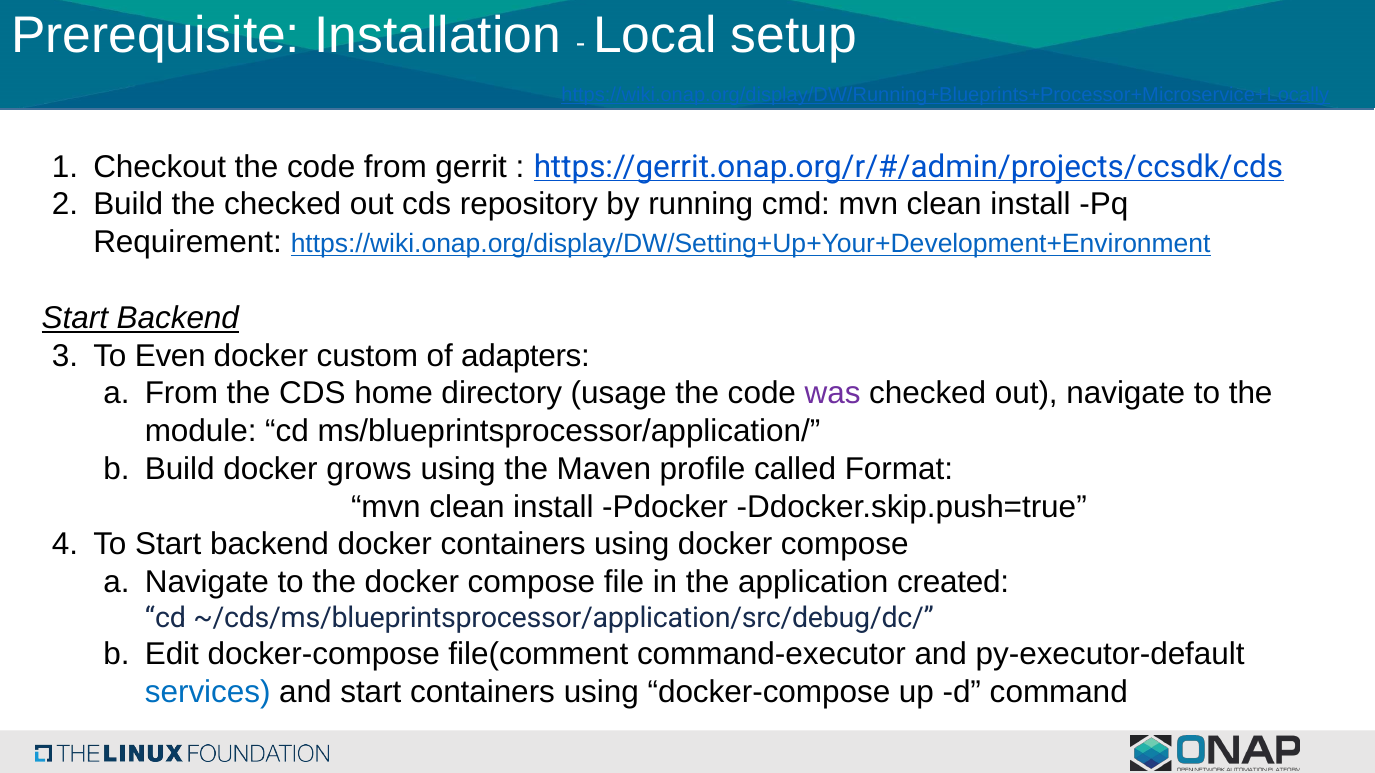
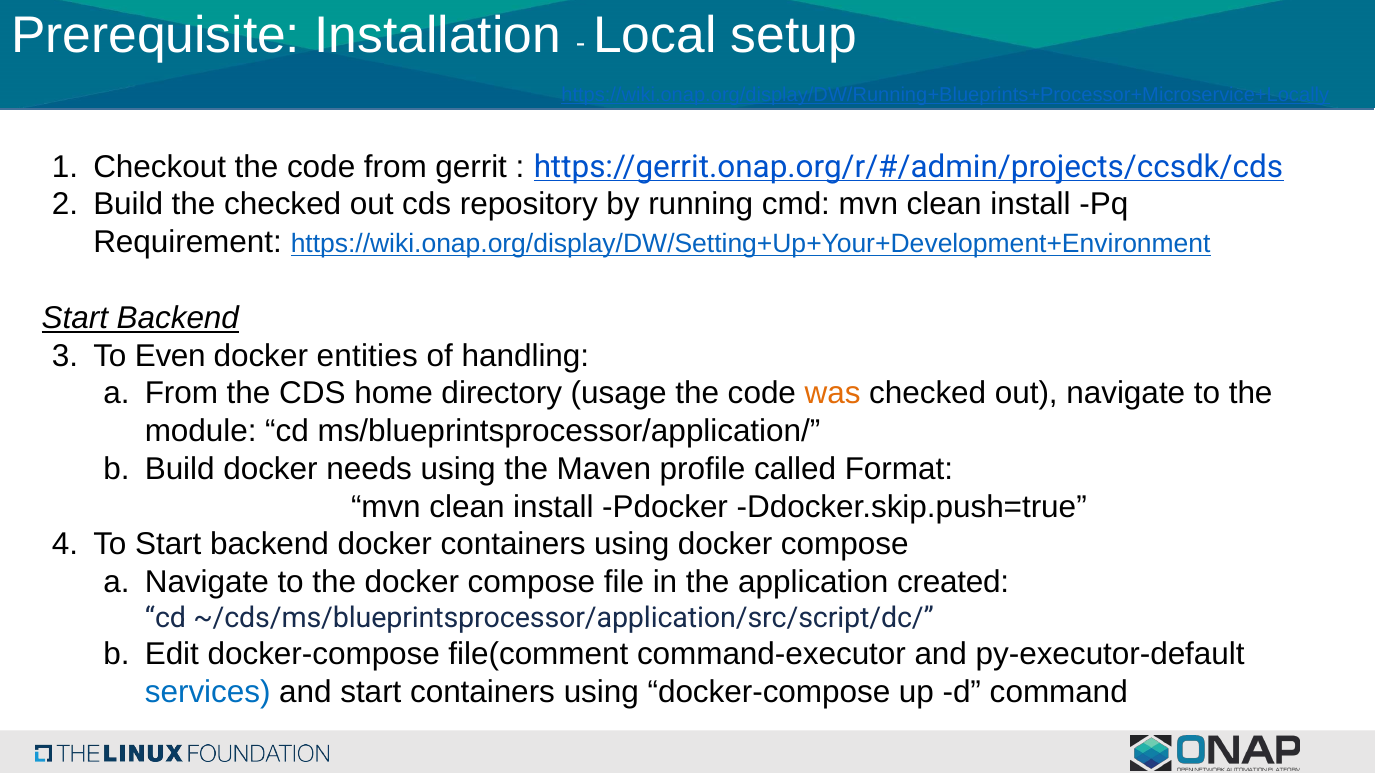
custom: custom -> entities (367, 356)
adapters: adapters -> handling (525, 356)
was colour: purple -> orange (833, 394)
grows: grows -> needs (369, 469)
~/cds/ms/blueprintsprocessor/application/src/debug/dc/: ~/cds/ms/blueprintsprocessor/application/src/debug/dc/ -> ~/cds/ms/blueprintsprocessor/application/src/script/dc/ (564, 619)
